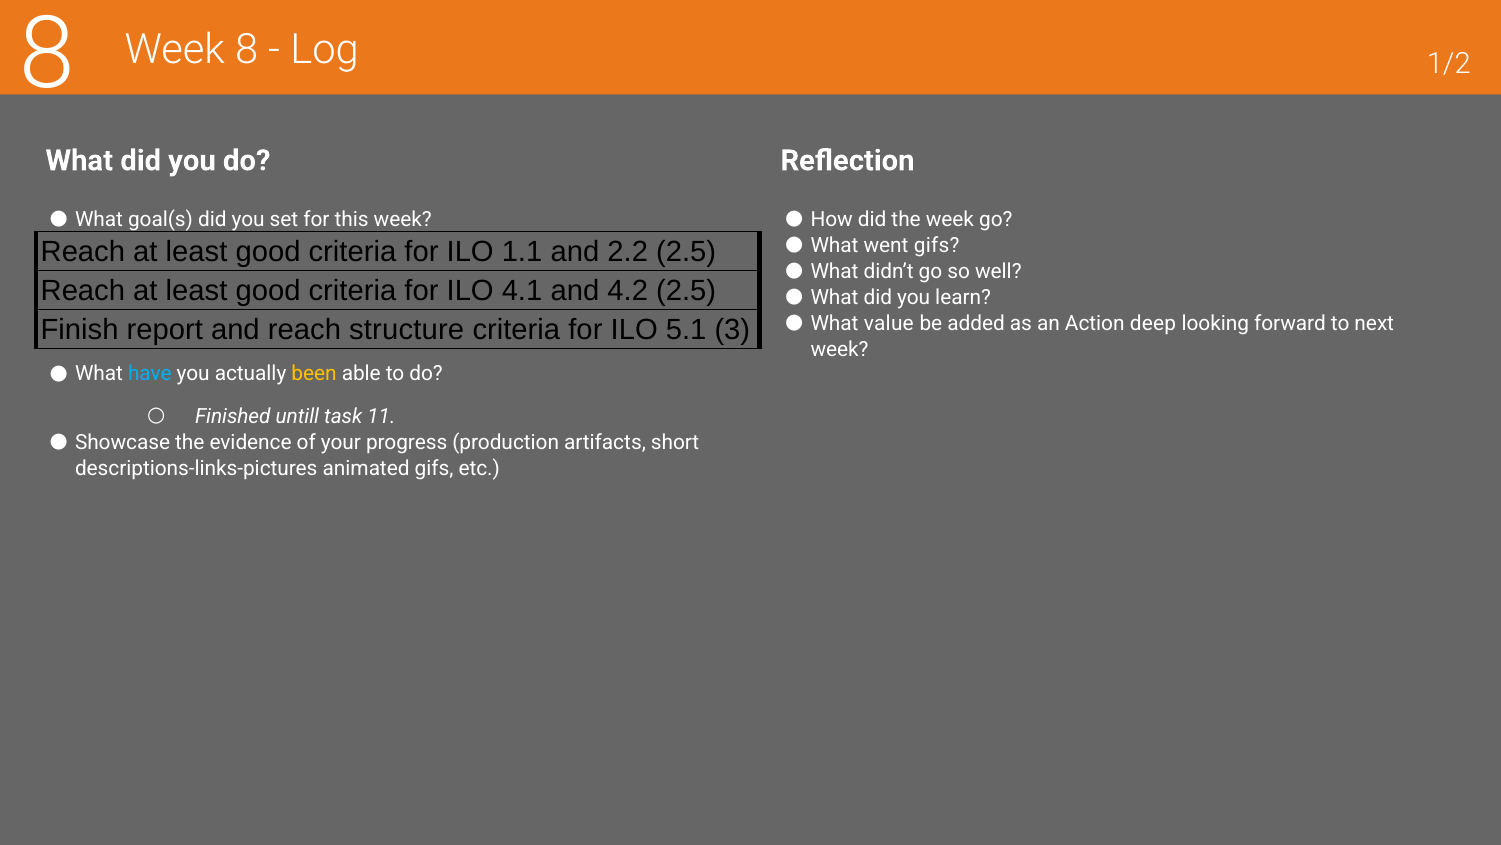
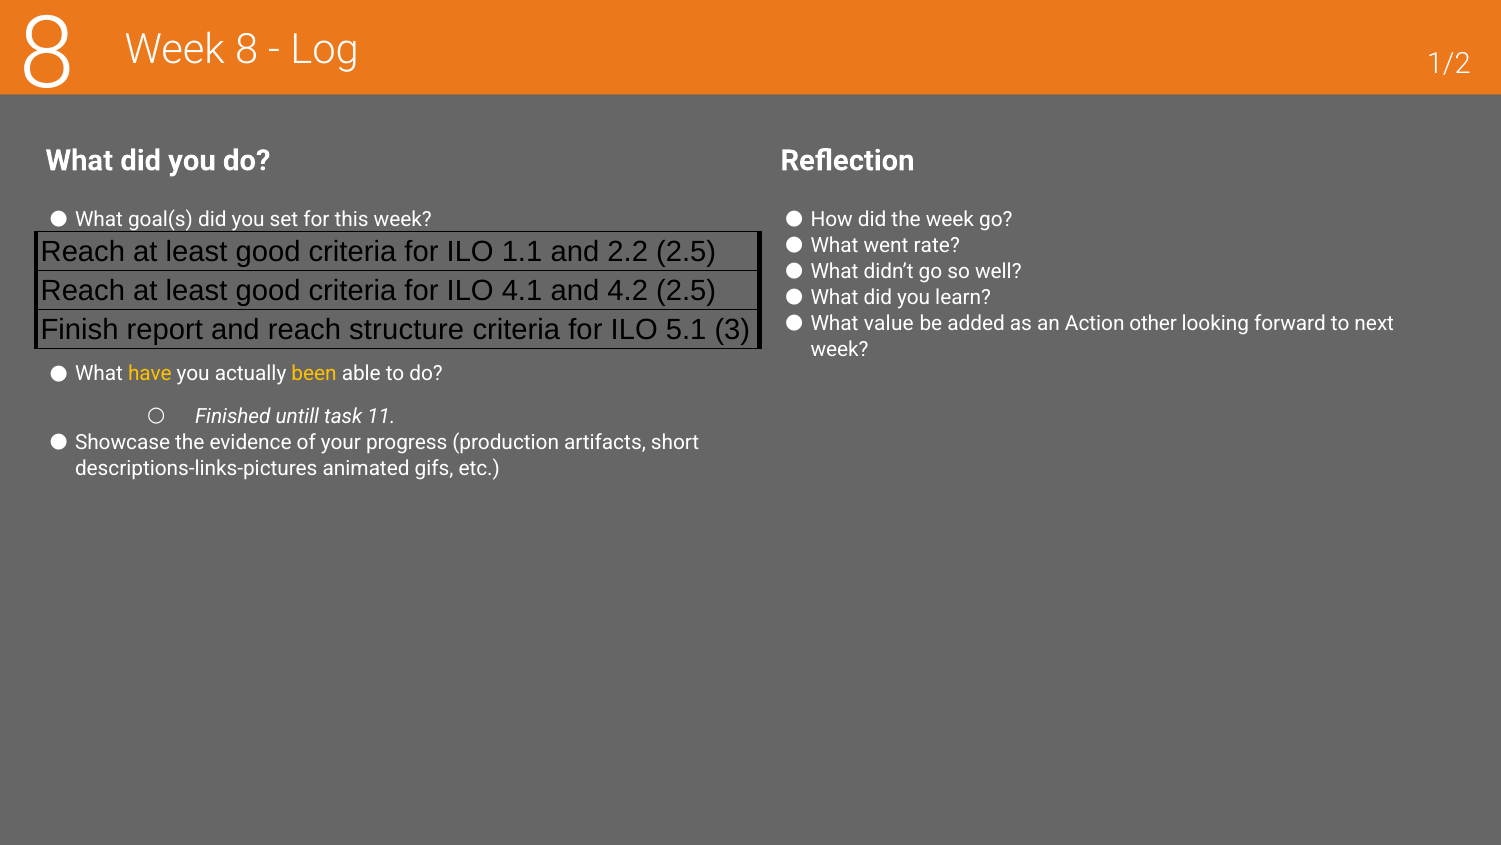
went gifs: gifs -> rate (937, 245)
deep: deep -> other (1153, 323)
have colour: light blue -> yellow (150, 373)
